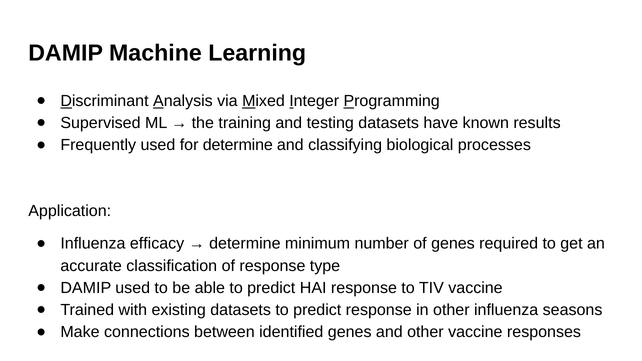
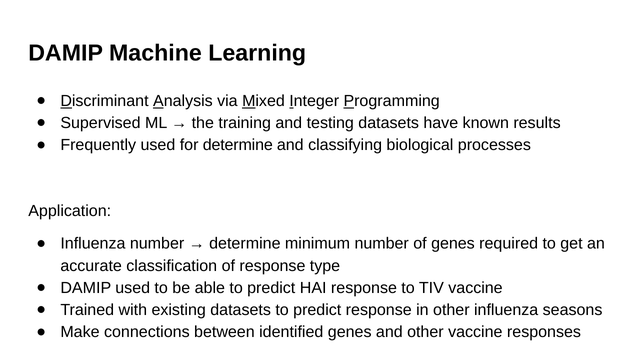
Influenza efficacy: efficacy -> number (157, 244)
